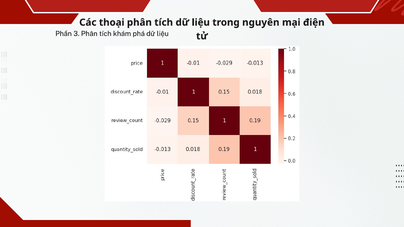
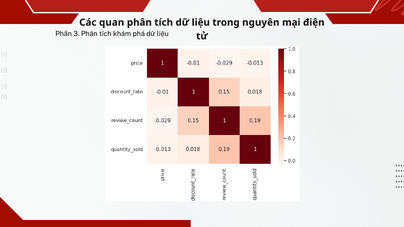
thoại: thoại -> quan (112, 22)
